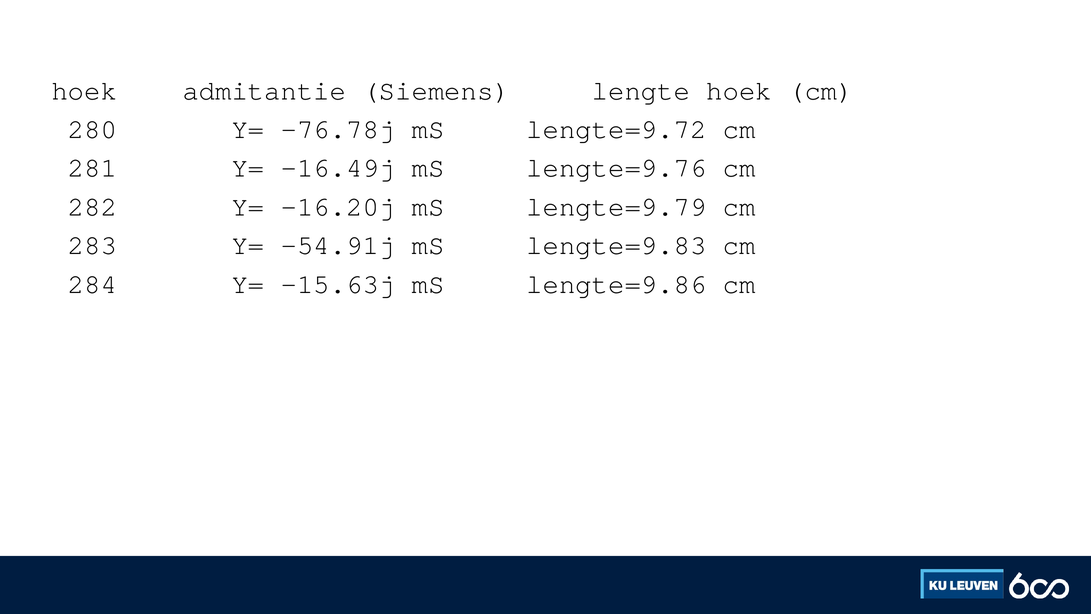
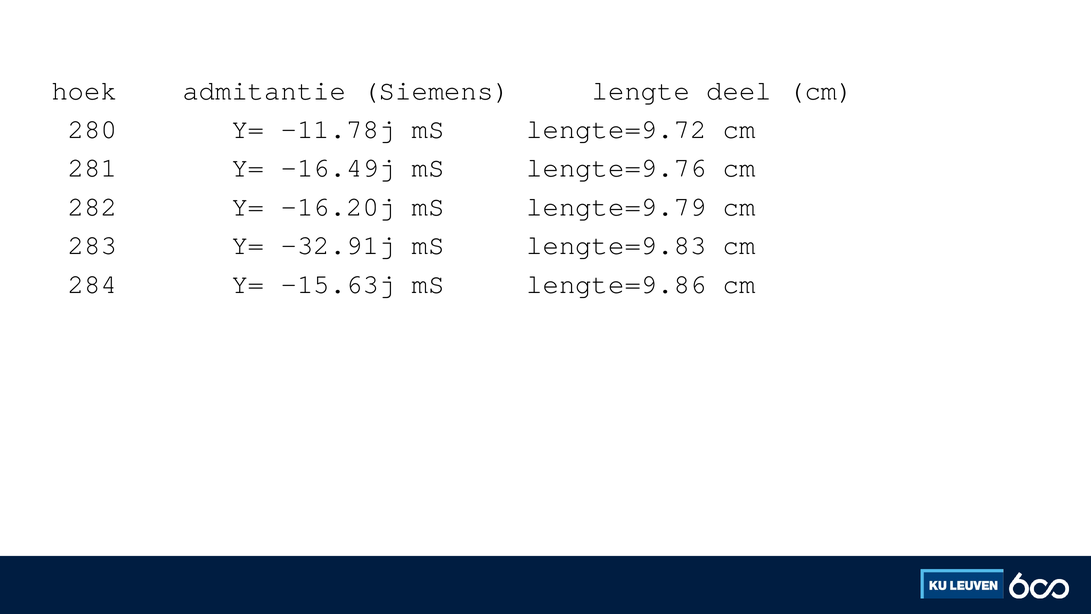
lengte hoek: hoek -> deel (739, 91)
-76.78j: -76.78j -> -11.78j (338, 129)
-54.91j: -54.91j -> -32.91j (338, 245)
